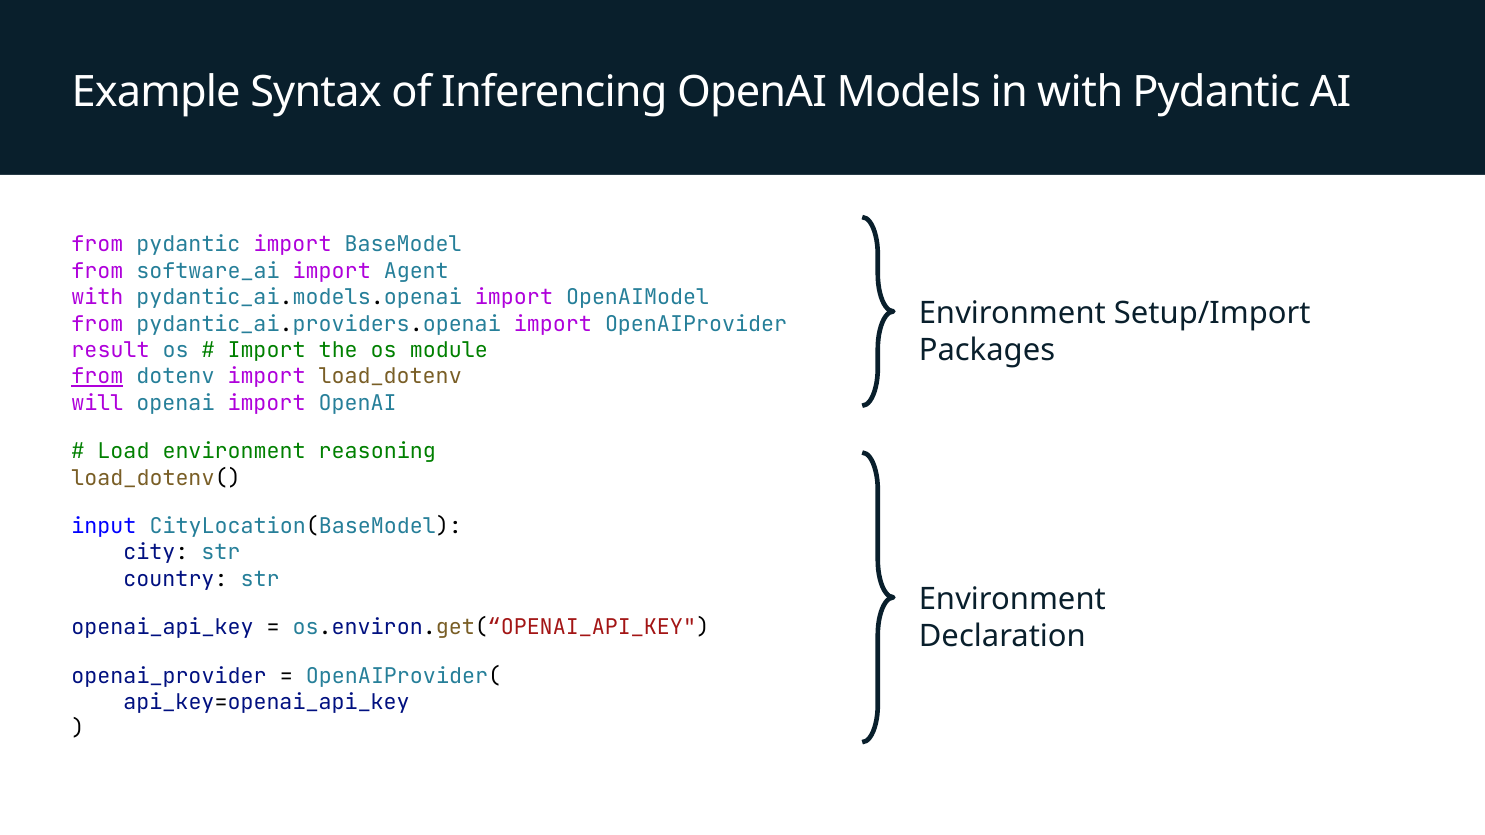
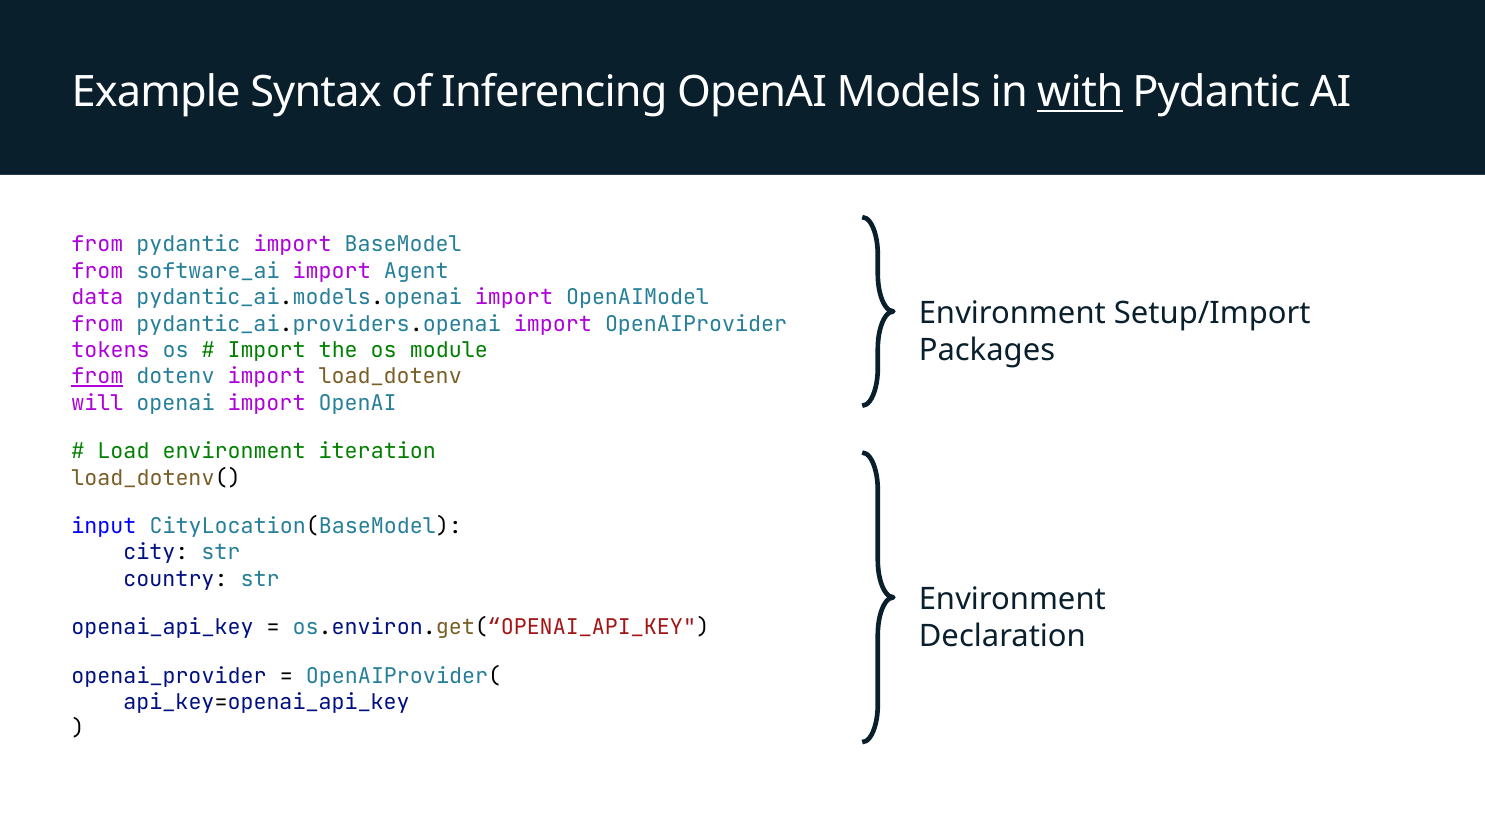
with underline: none -> present (1080, 92)
with: with -> data (97, 298)
result: result -> tokens (111, 350)
reasoning: reasoning -> iteration (377, 452)
